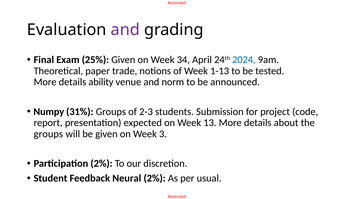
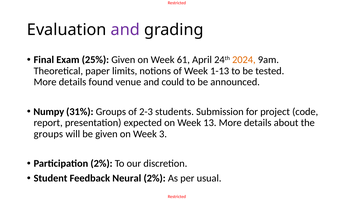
34: 34 -> 61 (183, 60)
2024 colour: blue -> orange (244, 60)
trade: trade -> limits (125, 71)
ability: ability -> found (101, 82)
norm: norm -> could (173, 82)
